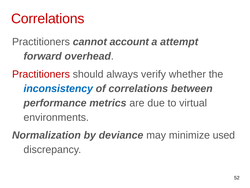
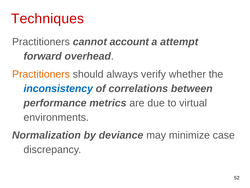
Correlations: Correlations -> Techniques (48, 19)
Practitioners colour: red -> orange (41, 74)
used: used -> case (224, 135)
